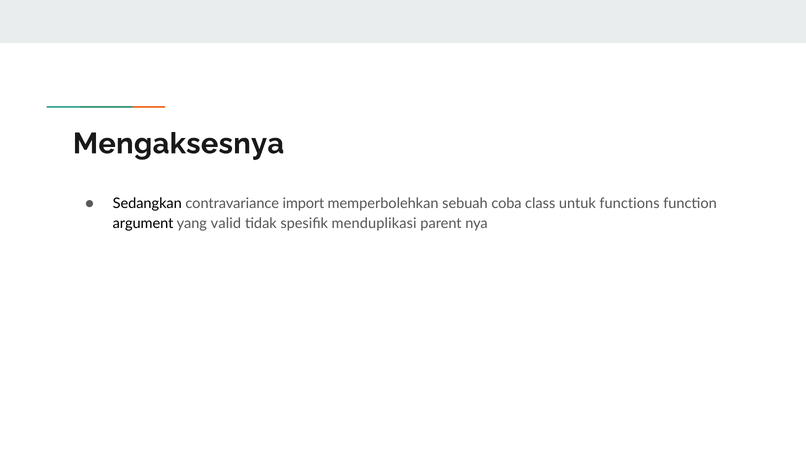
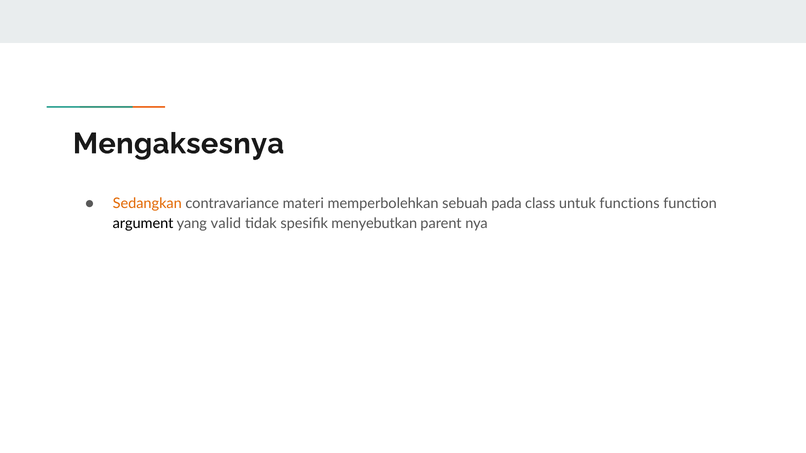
Sedangkan colour: black -> orange (147, 204)
import: import -> materi (303, 204)
coba: coba -> pada (507, 204)
menduplikasi: menduplikasi -> menyebutkan (374, 224)
